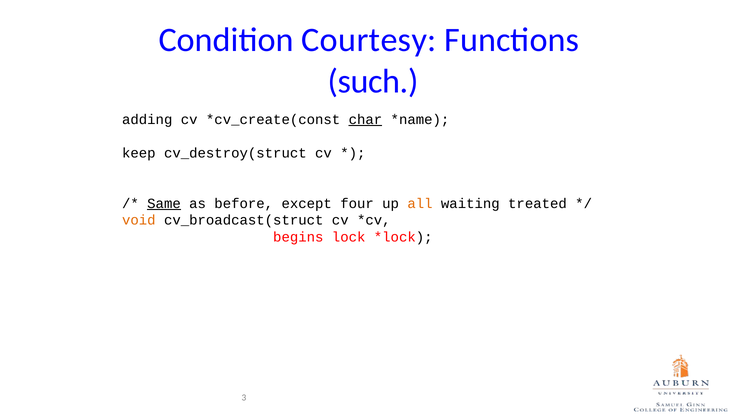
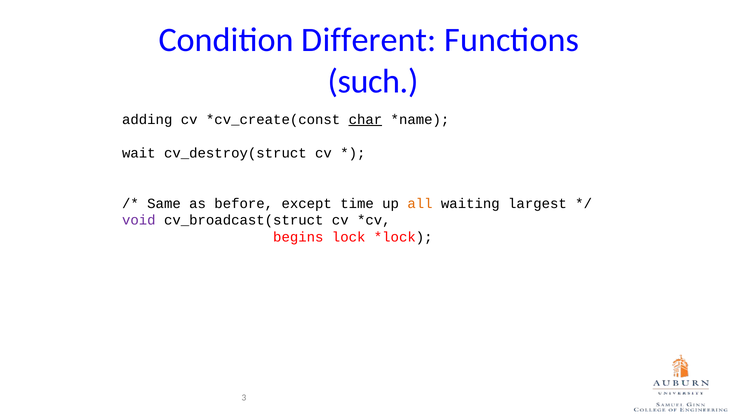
Courtesy: Courtesy -> Different (369, 40)
keep: keep -> wait (139, 153)
Same underline: present -> none (164, 203)
four: four -> time (357, 203)
treated: treated -> largest (537, 203)
void colour: orange -> purple (139, 220)
